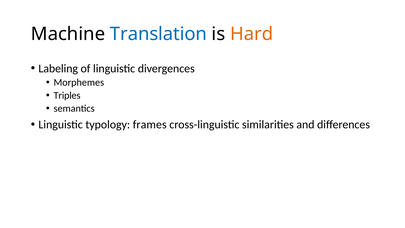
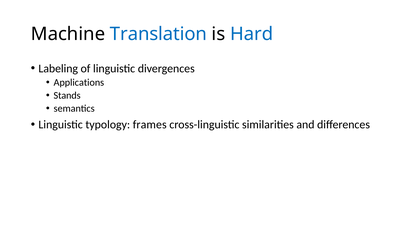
Hard colour: orange -> blue (252, 34)
Morphemes: Morphemes -> Applications (79, 82)
Triples: Triples -> Stands (67, 95)
